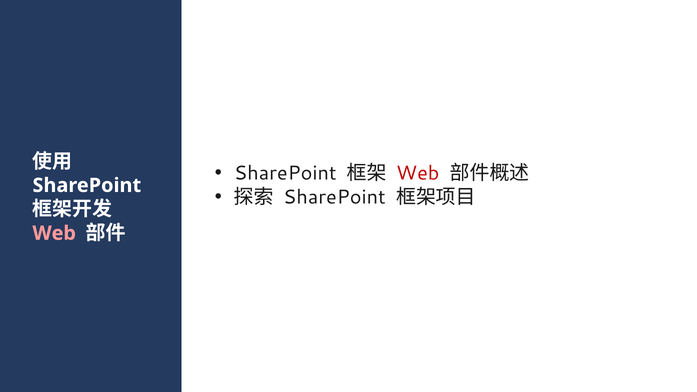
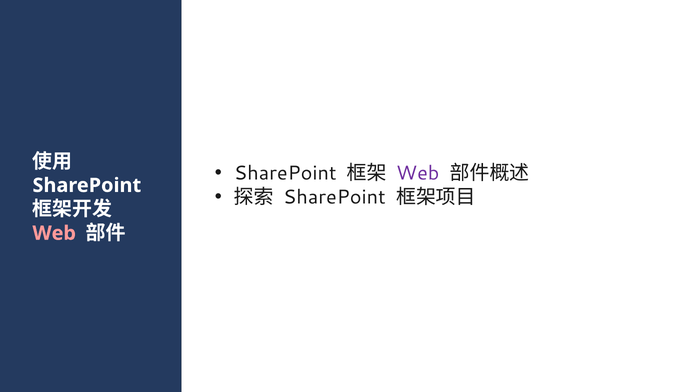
Web colour: red -> purple (418, 173)
